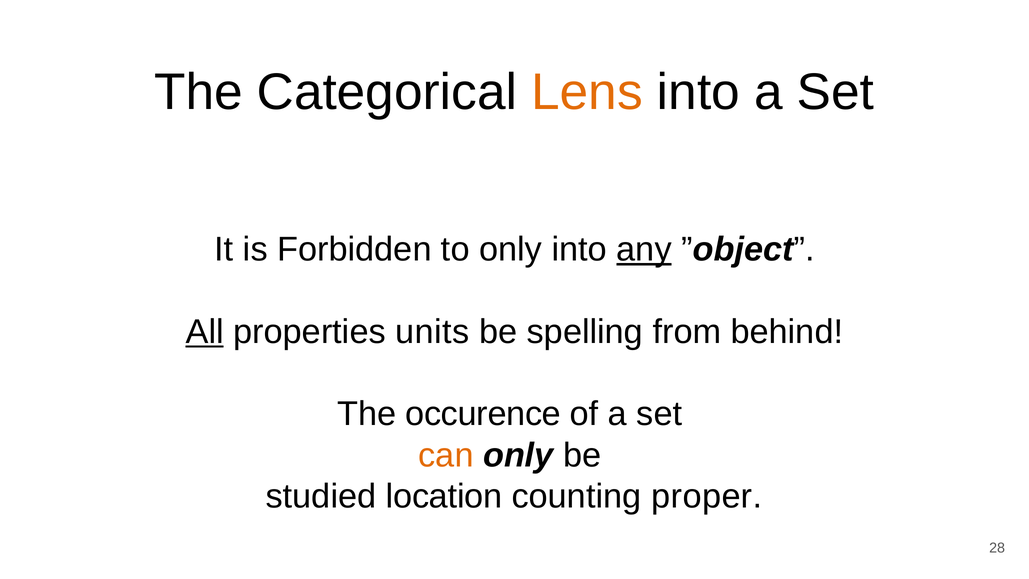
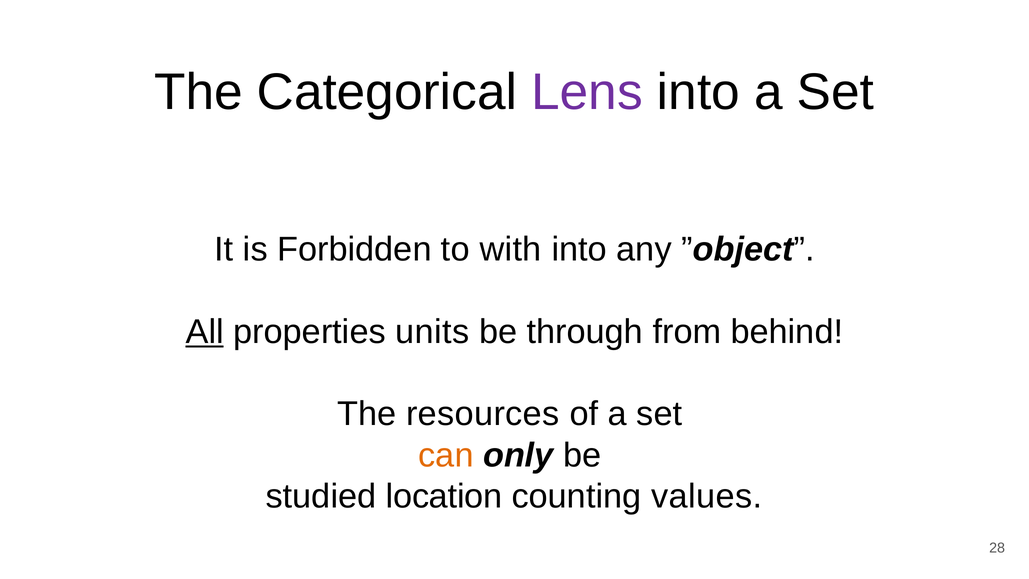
Lens colour: orange -> purple (587, 92)
to only: only -> with (511, 249)
any underline: present -> none (644, 249)
spelling: spelling -> through (585, 332)
occurence: occurence -> resources (483, 414)
proper: proper -> values (707, 496)
